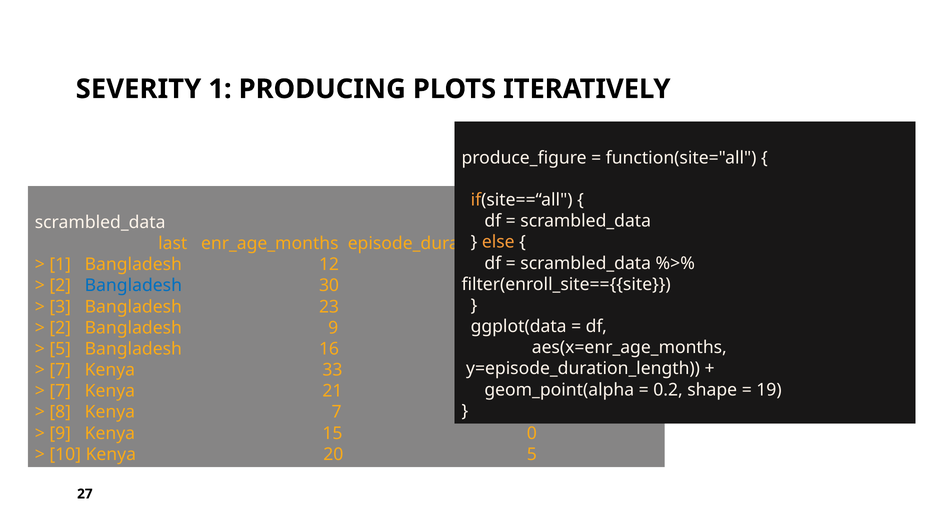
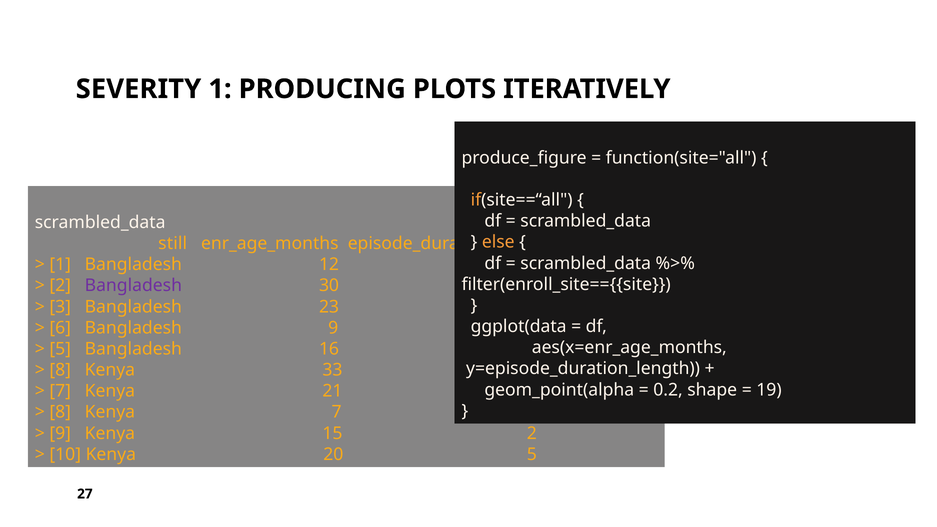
last: last -> still (173, 244)
Bangladesh colour: blue -> purple (133, 286)
2: 2 -> 6 (60, 328)
7: 7 -> 8 (60, 370)
15 0: 0 -> 2 (532, 433)
